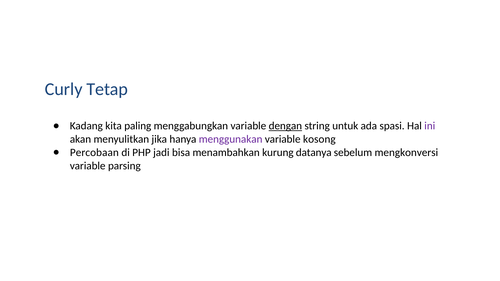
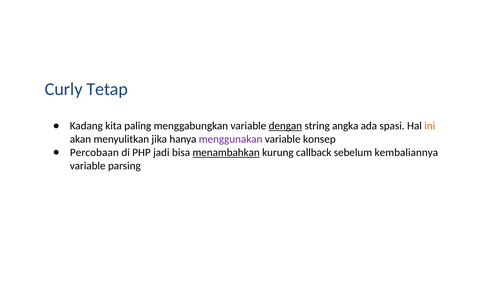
untuk: untuk -> angka (345, 126)
ini colour: purple -> orange (430, 126)
kosong: kosong -> konsep (319, 139)
menambahkan underline: none -> present (226, 153)
datanya: datanya -> callback (314, 153)
mengkonversi: mengkonversi -> kembaliannya (406, 153)
